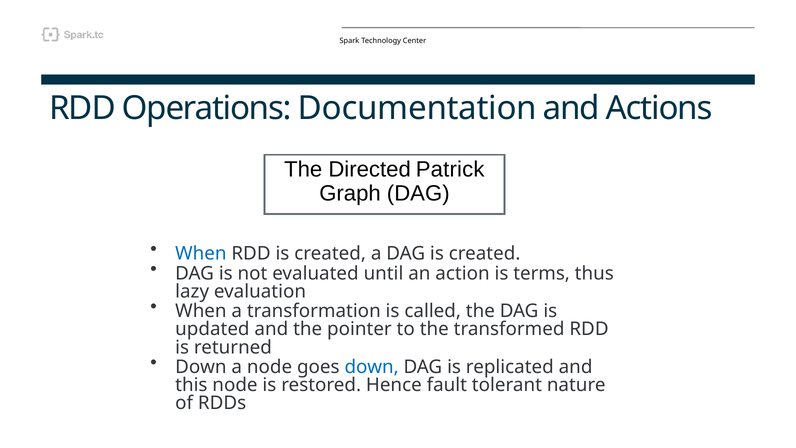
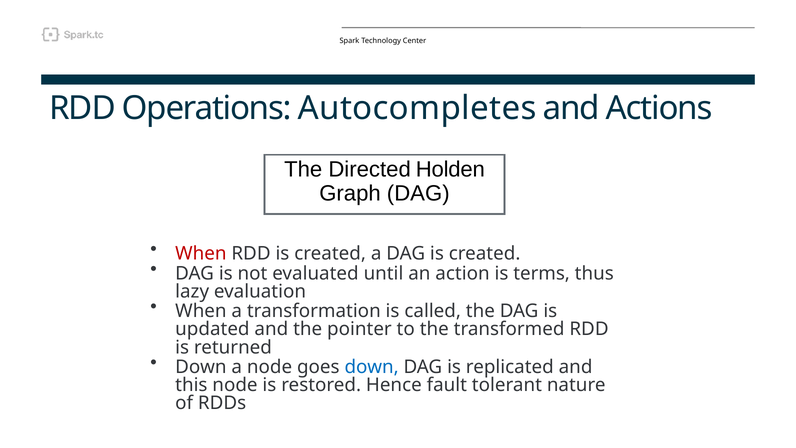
Documentation: Documentation -> Autocompletes (417, 108)
Patrick: Patrick -> Holden (450, 169)
When colour: blue -> red (201, 253)
